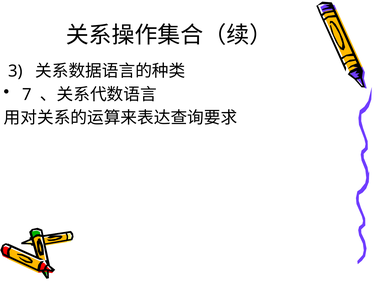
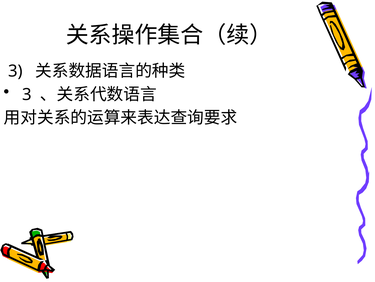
7: 7 -> 3 (27, 94)
